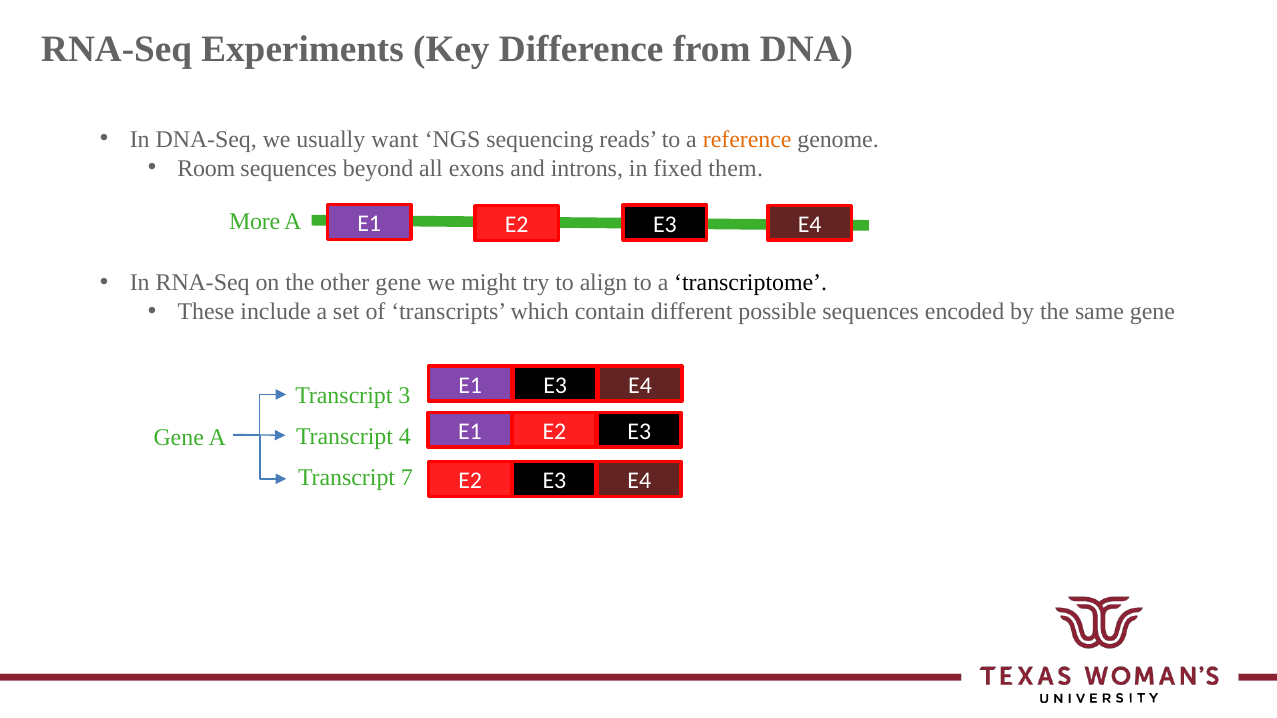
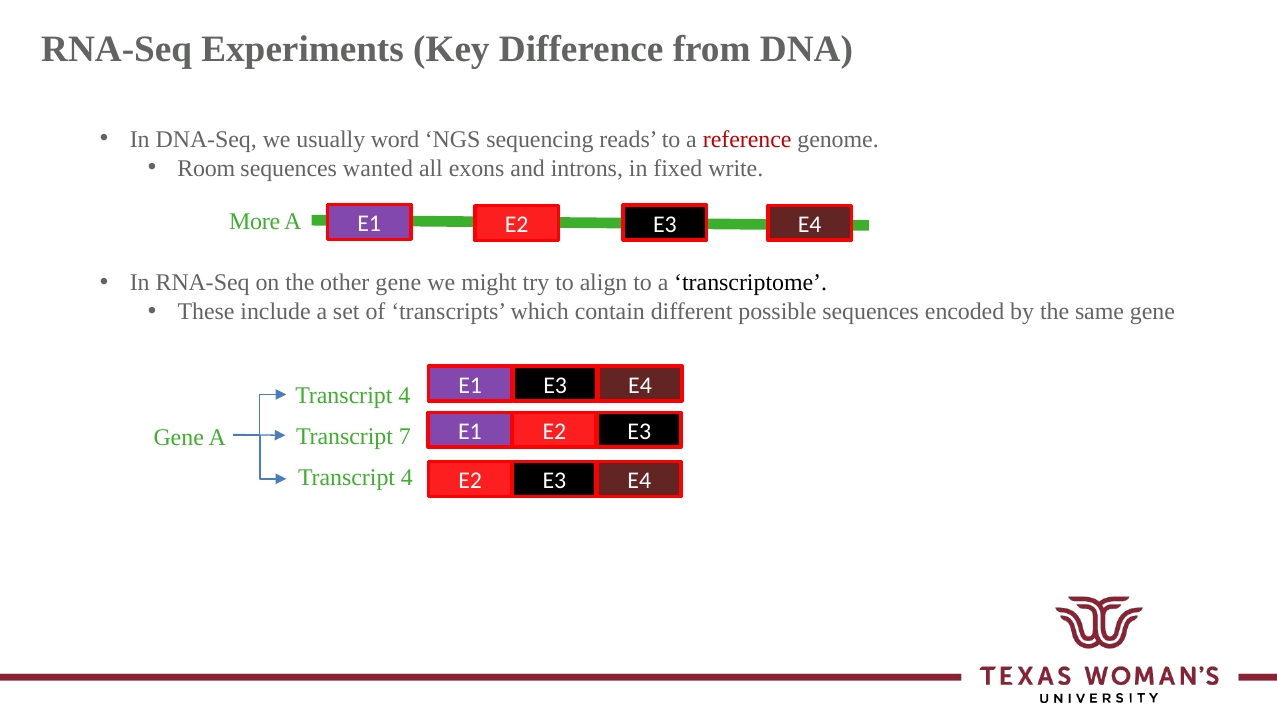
want: want -> word (395, 140)
reference colour: orange -> red (747, 140)
beyond: beyond -> wanted (378, 168)
them: them -> write (736, 168)
3: 3 -> 4 (404, 396)
4: 4 -> 7 (405, 437)
7: 7 -> 4 (407, 478)
